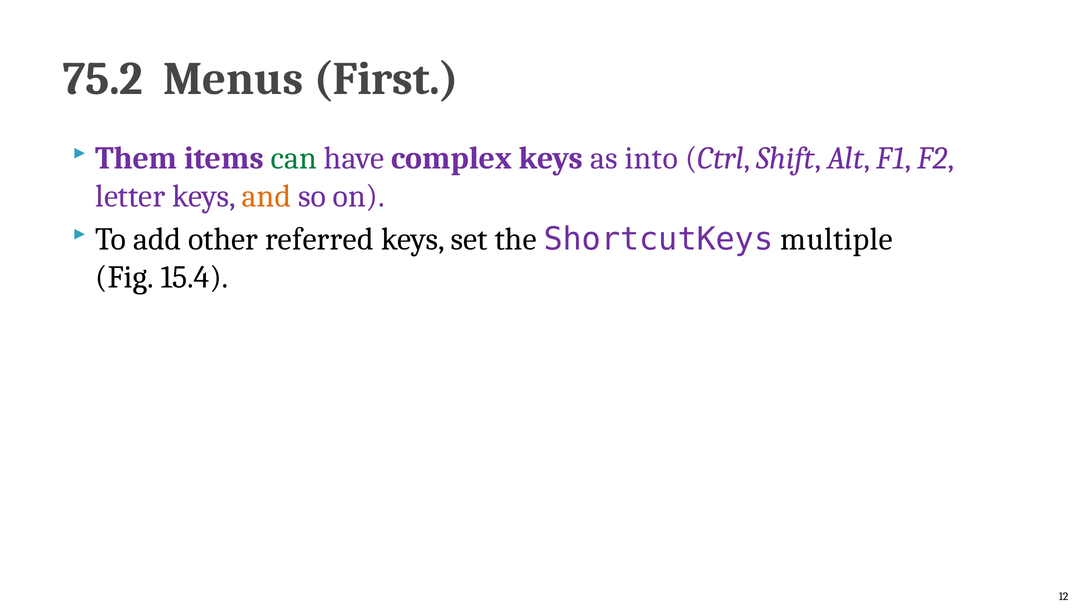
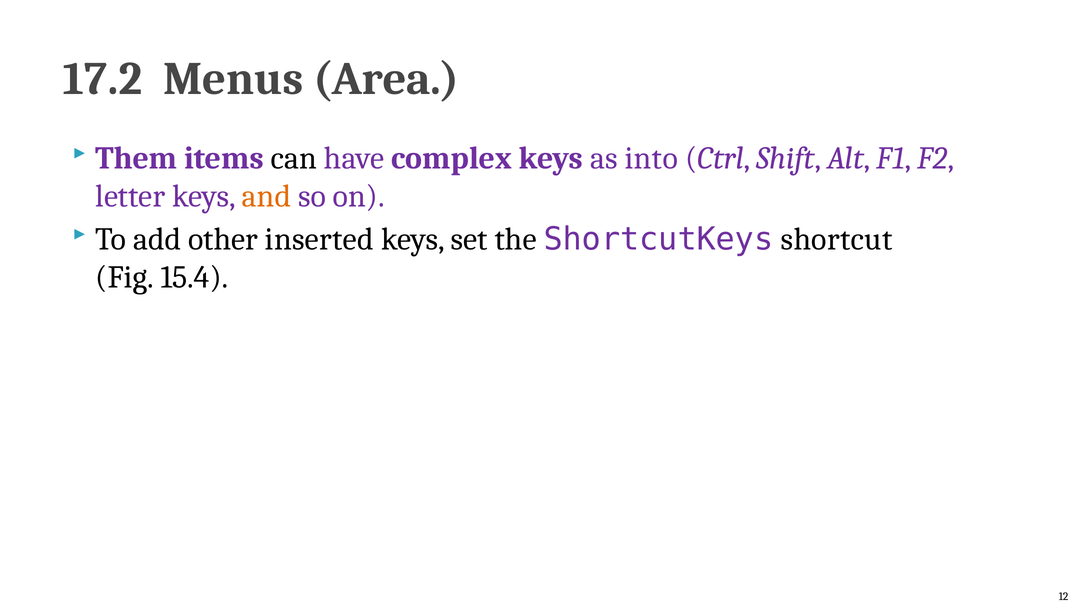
75.2: 75.2 -> 17.2 (102, 79)
First: First -> Area (386, 79)
can colour: green -> black (294, 158)
referred: referred -> inserted (319, 239)
multiple: multiple -> shortcut (837, 239)
